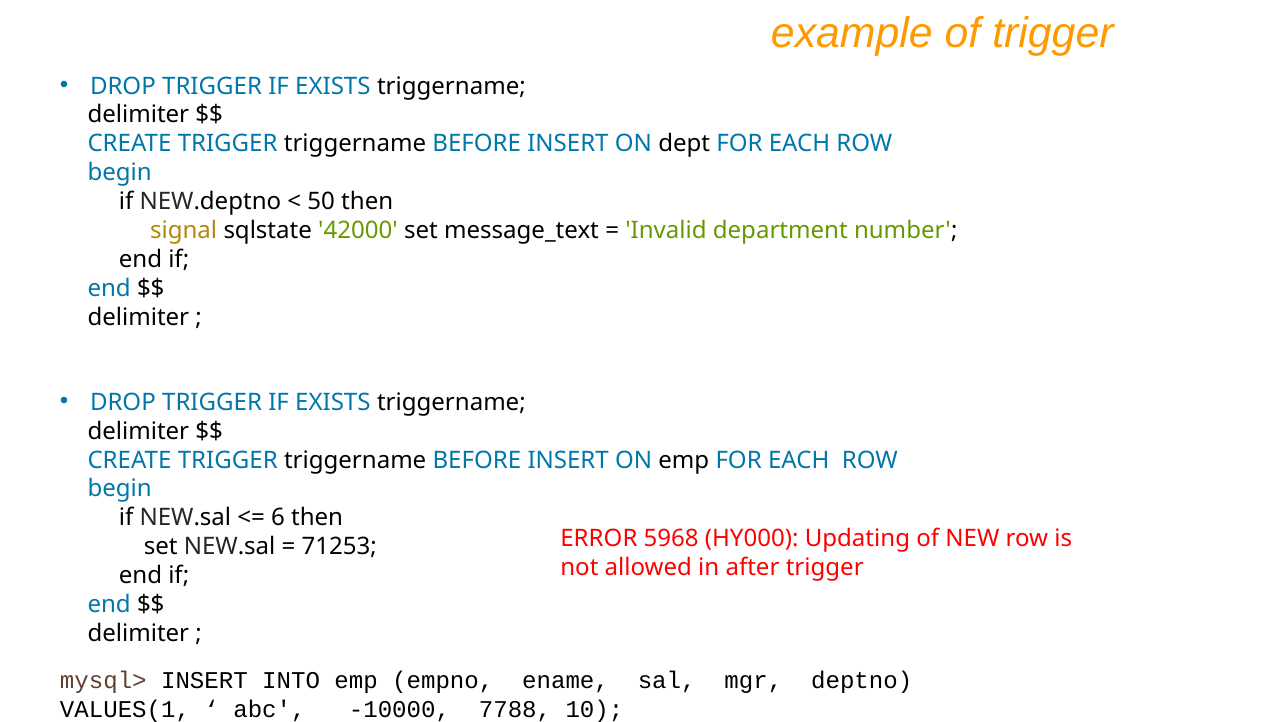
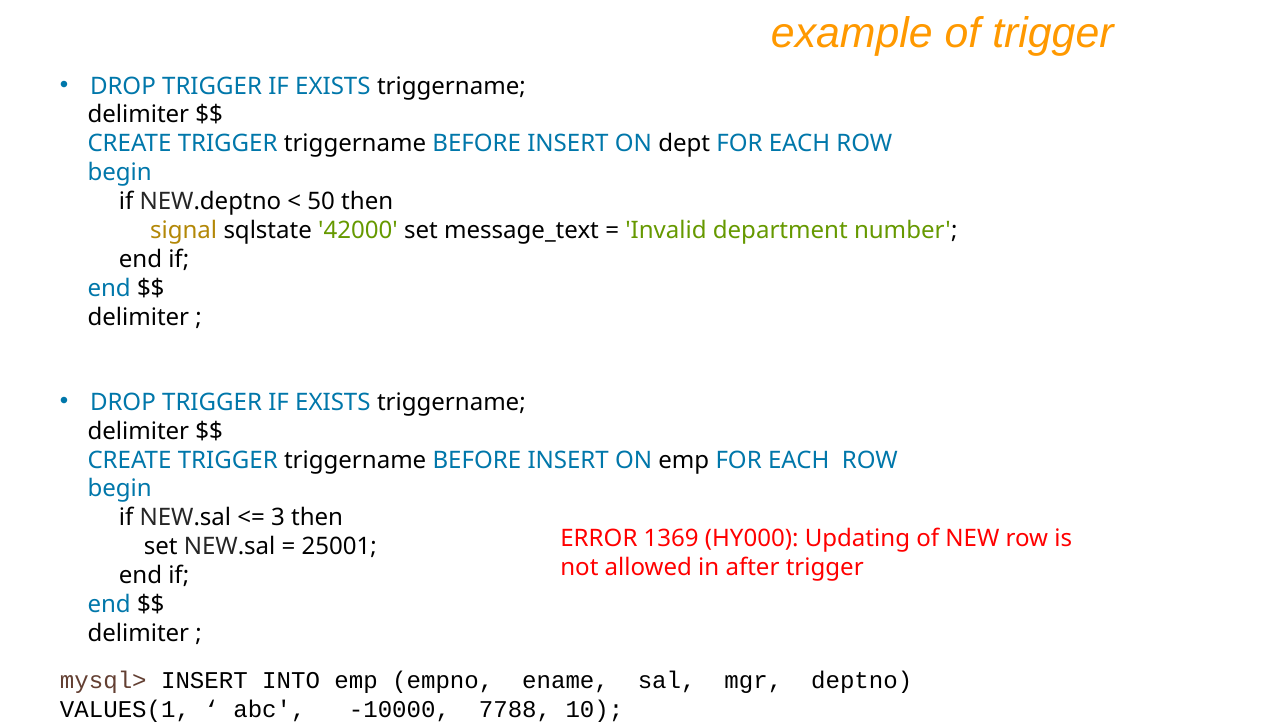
6: 6 -> 3 (278, 518)
5968: 5968 -> 1369 (671, 539)
71253: 71253 -> 25001 (339, 547)
